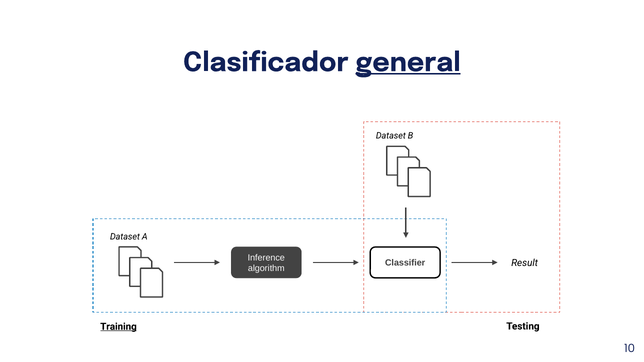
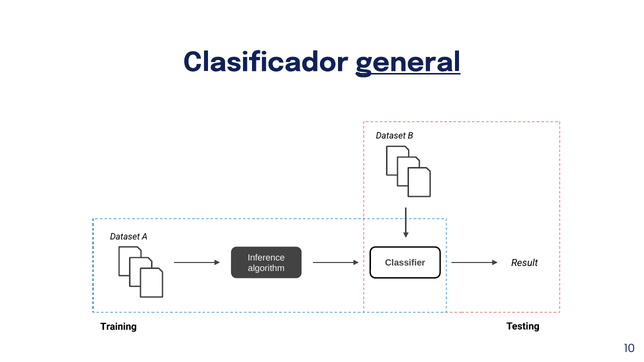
Training underline: present -> none (118, 327)
